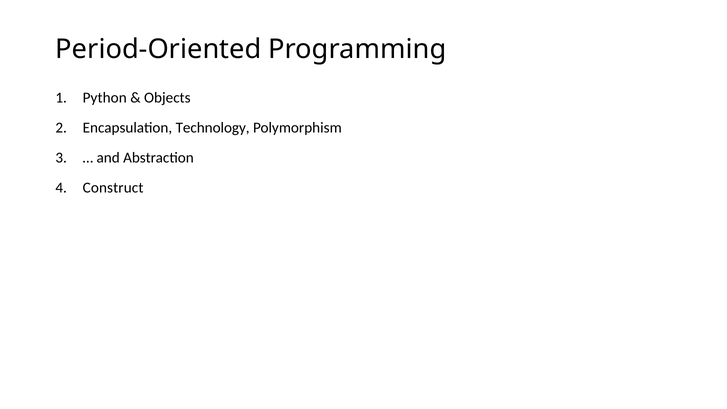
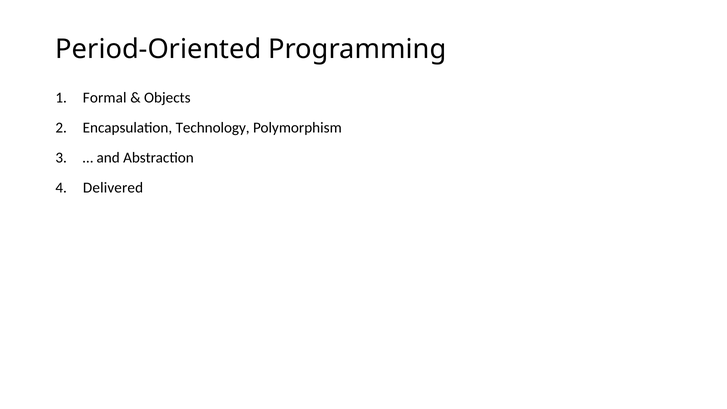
Python: Python -> Formal (105, 98)
Construct: Construct -> Delivered (113, 188)
